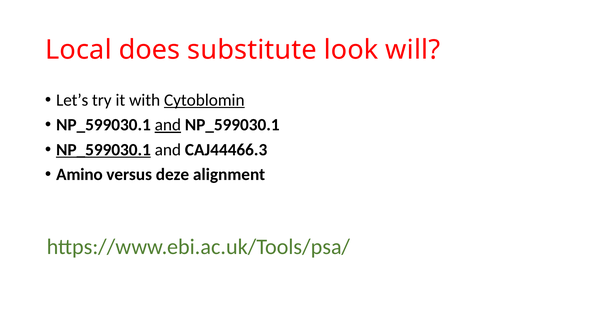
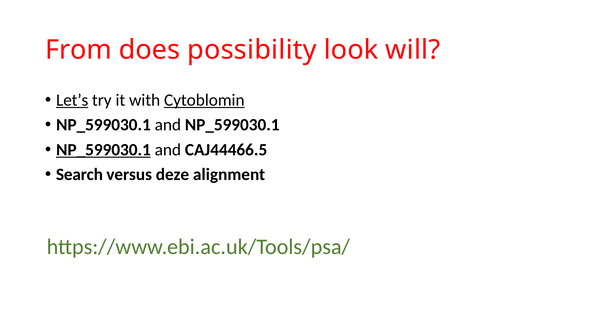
Local: Local -> From (79, 50)
substitute: substitute -> possibility (252, 50)
Let’s underline: none -> present (72, 100)
and underline: present -> none (168, 125)
CAJ44466.3: CAJ44466.3 -> CAJ44466.5 (226, 149)
Amino: Amino -> Search (79, 174)
